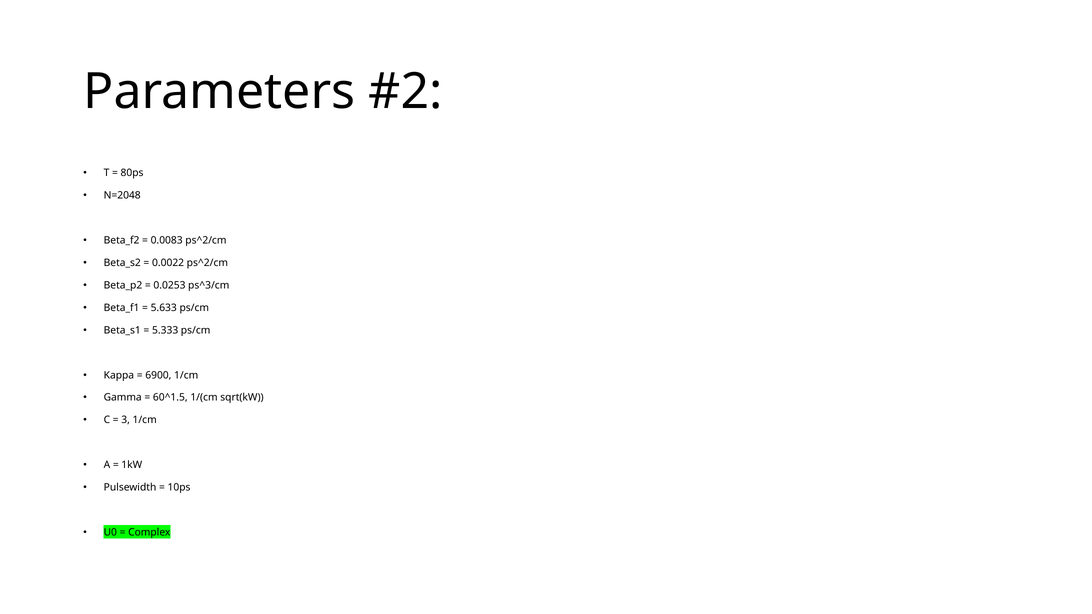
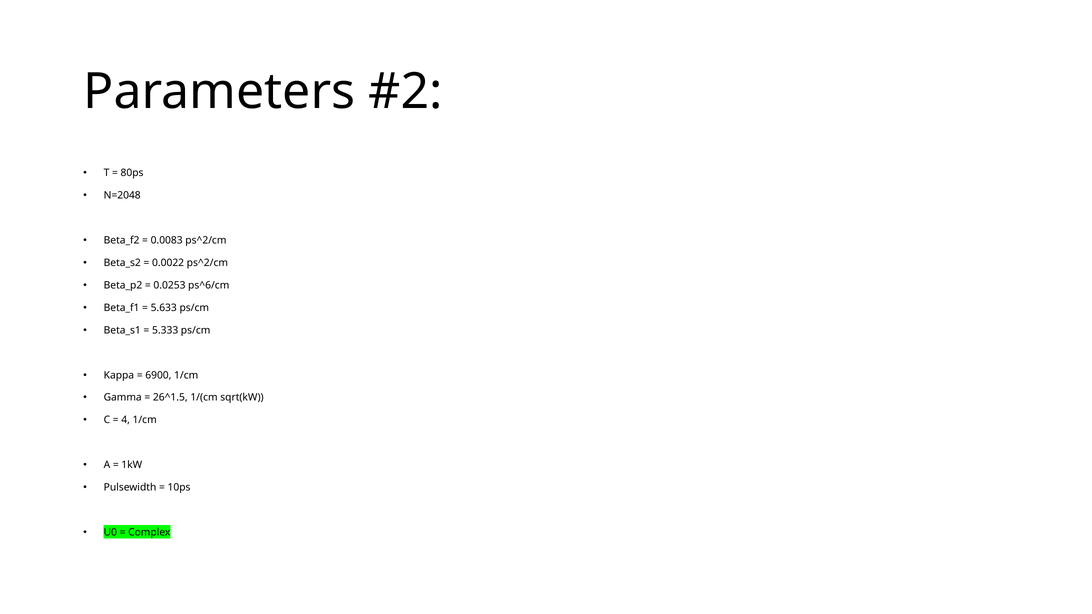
ps^3/cm: ps^3/cm -> ps^6/cm (209, 285)
60^1.5: 60^1.5 -> 26^1.5 (170, 398)
3: 3 -> 4 (126, 420)
